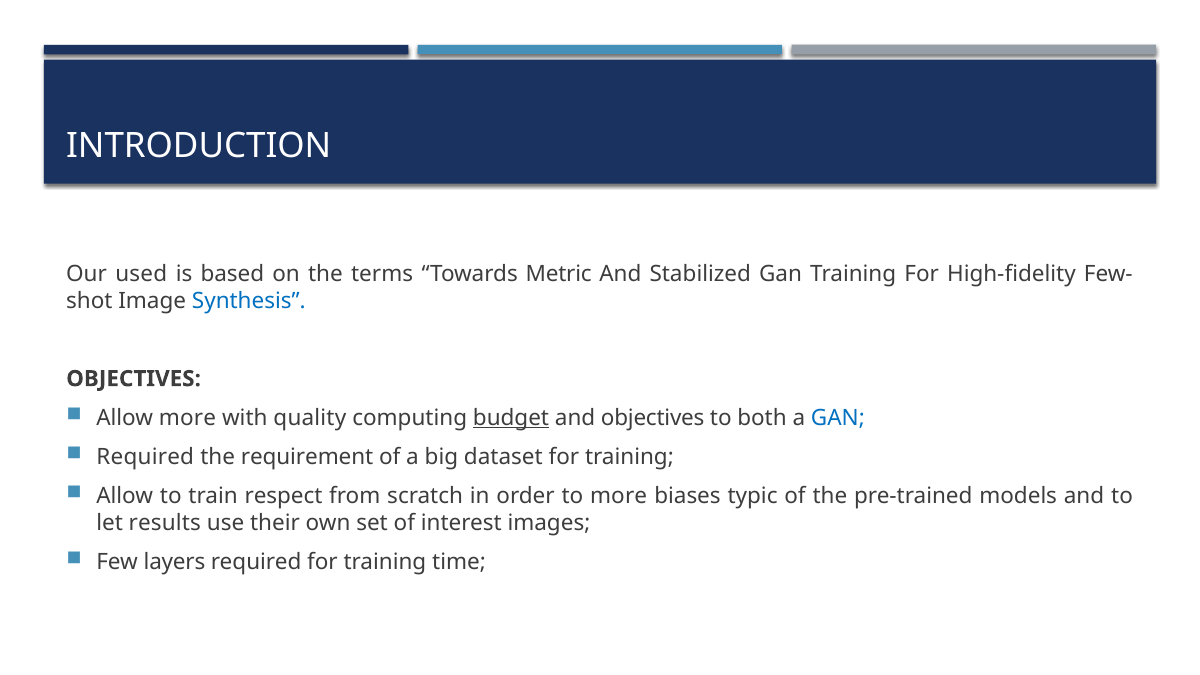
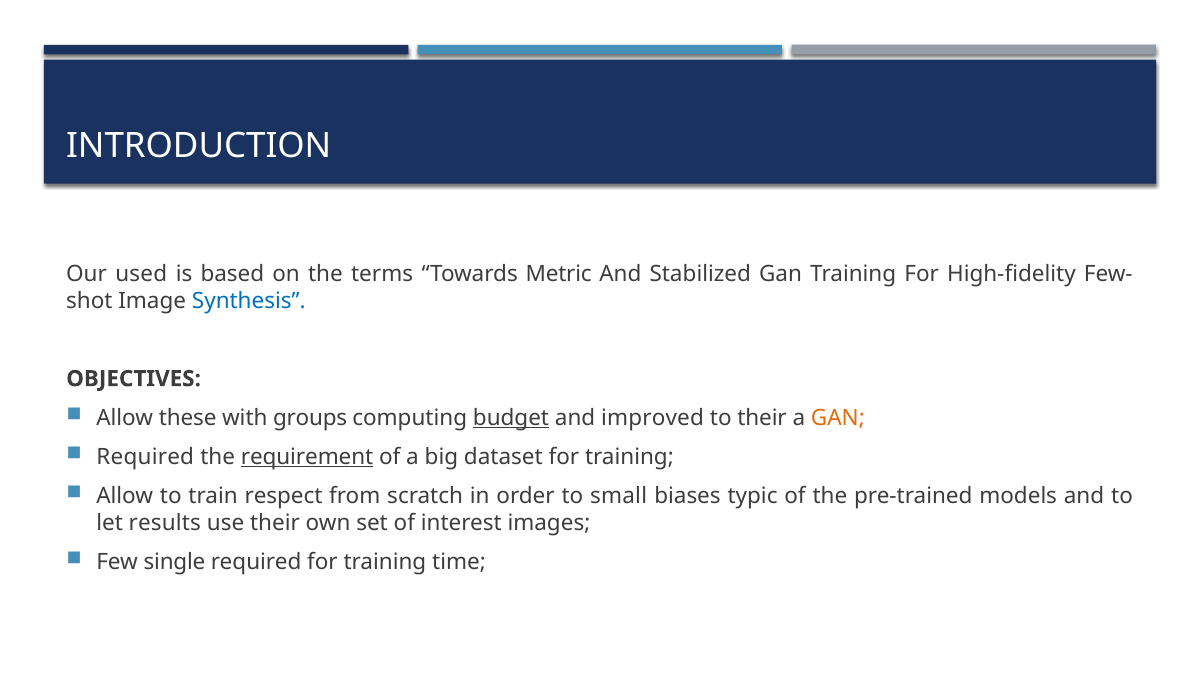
Allow more: more -> these (188, 418)
quality: quality -> groups (310, 418)
and objectives: objectives -> improved (653, 418)
to both: both -> their (762, 418)
GAN colour: blue -> orange (838, 418)
requirement underline: none -> present (307, 457)
to more: more -> small (619, 496)
layers: layers -> single (174, 562)
